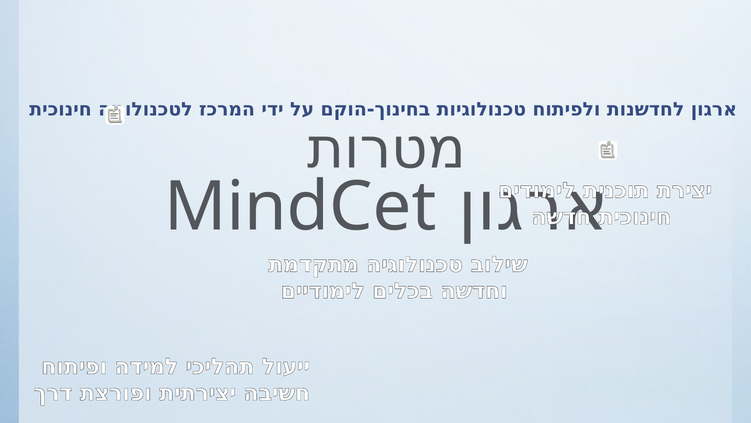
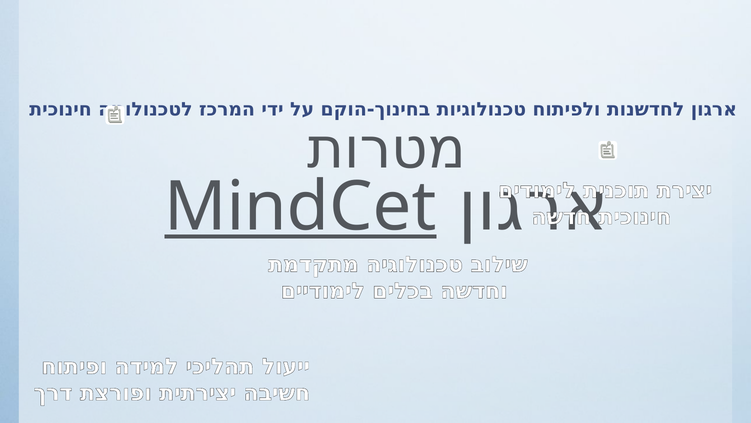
MindCet underline: none -> present (300, 207)
